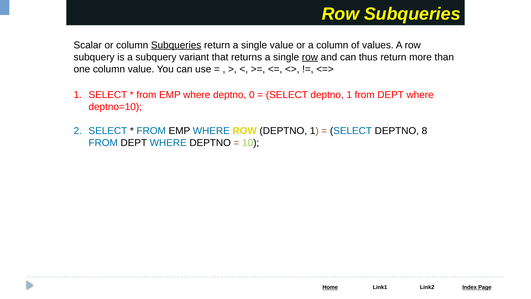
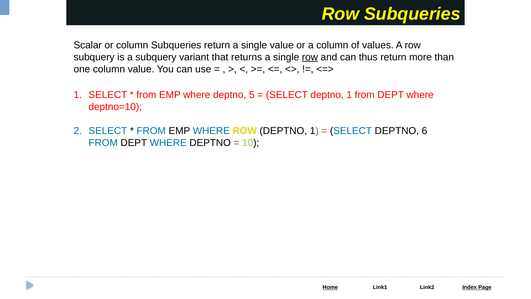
Subqueries underline: present -> none (176, 45)
0: 0 -> 5 (252, 95)
8: 8 -> 6 (424, 131)
